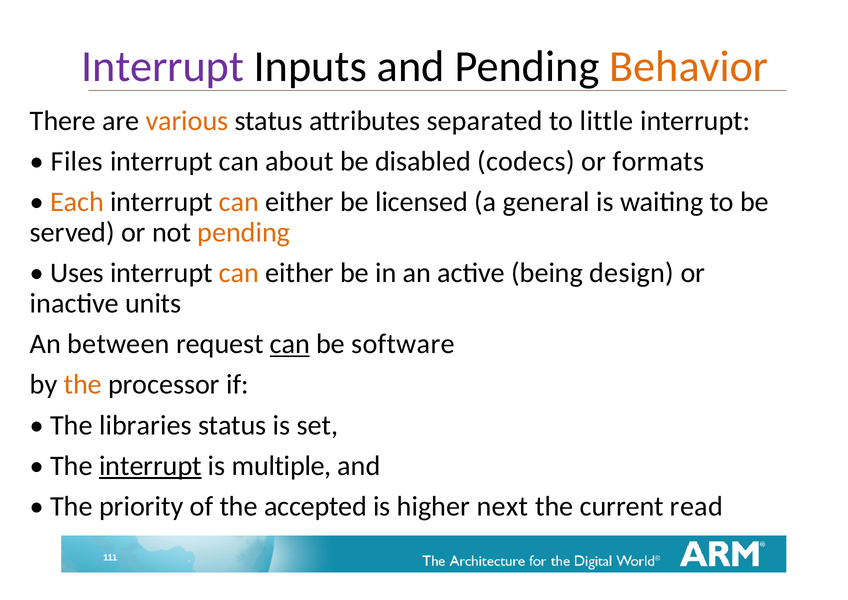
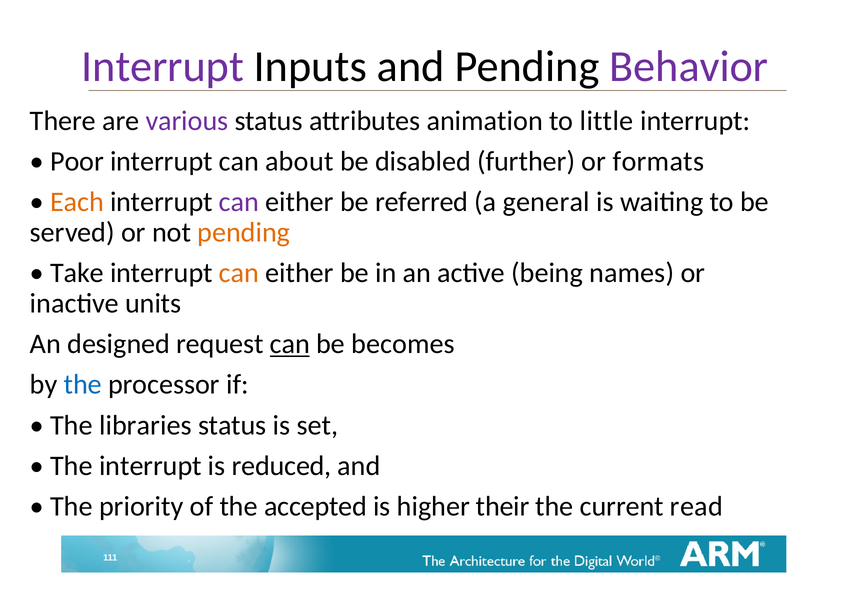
Behavior colour: orange -> purple (689, 66)
various colour: orange -> purple (187, 121)
separated: separated -> animation (485, 121)
Files: Files -> Poor (77, 161)
codecs: codecs -> further (526, 161)
can colour: orange -> purple (239, 202)
licensed: licensed -> referred (422, 202)
Uses: Uses -> Take (77, 273)
design: design -> names (632, 273)
between: between -> designed (119, 344)
software: software -> becomes (403, 344)
the colour: orange -> blue (83, 384)
interrupt underline: present -> none (150, 465)
multiple: multiple -> reduced (282, 465)
next: next -> their (503, 506)
